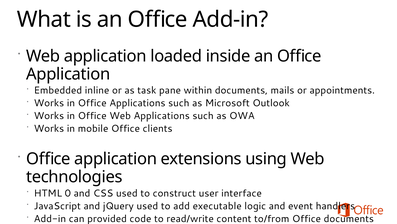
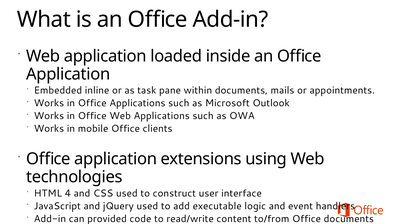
0: 0 -> 4 (68, 193)
